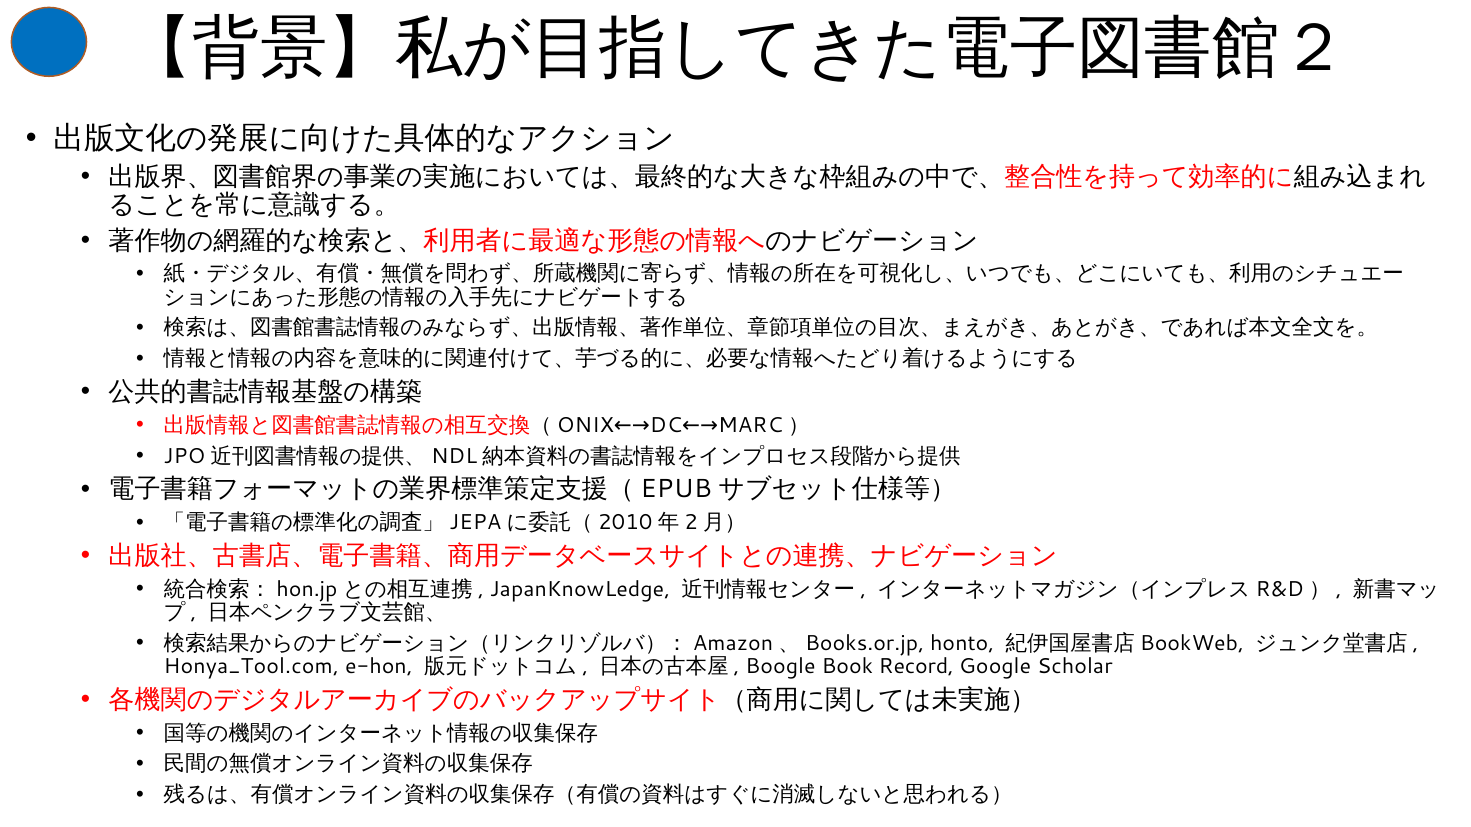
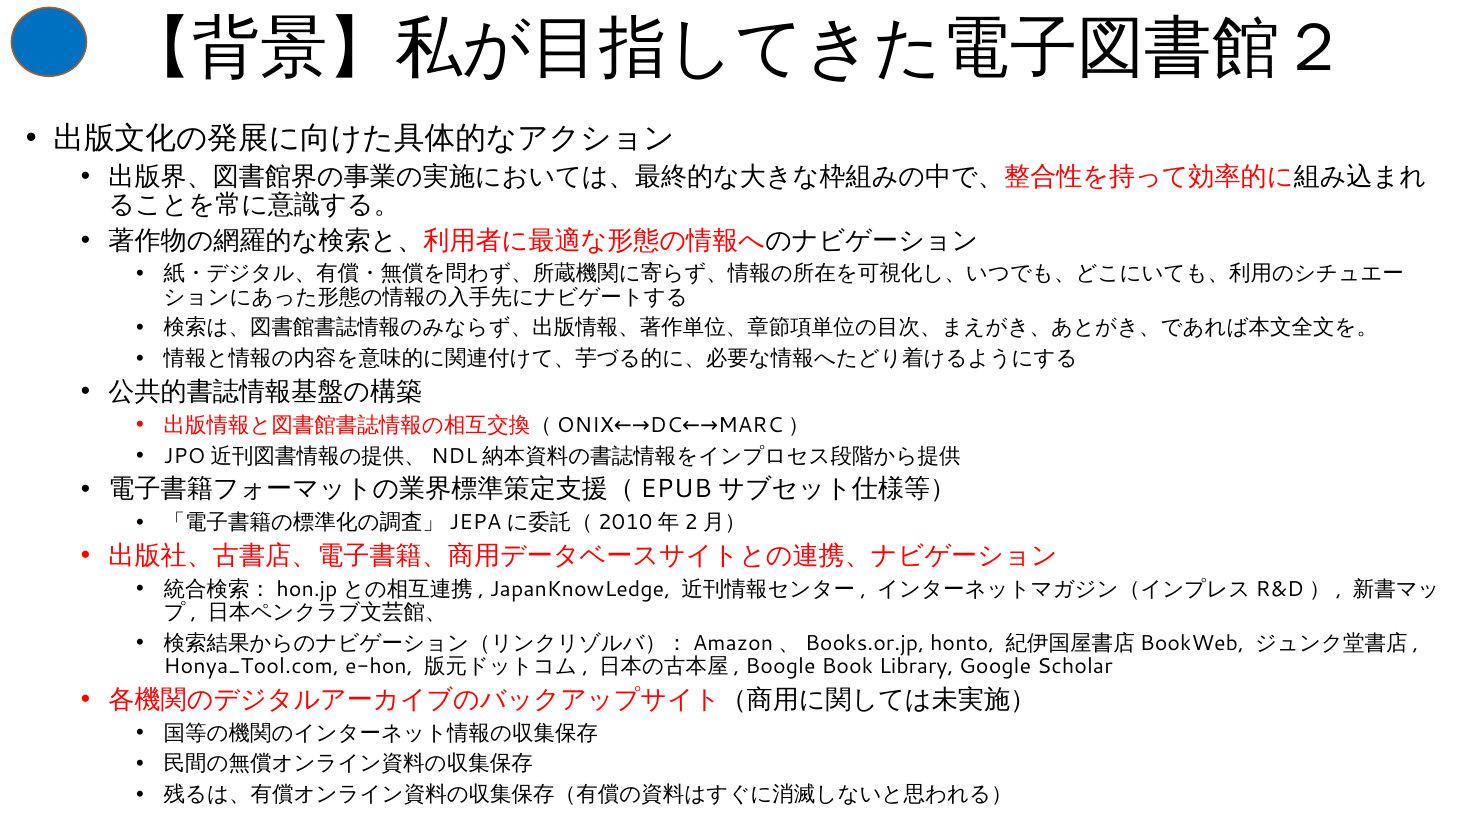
Record: Record -> Library (916, 667)
